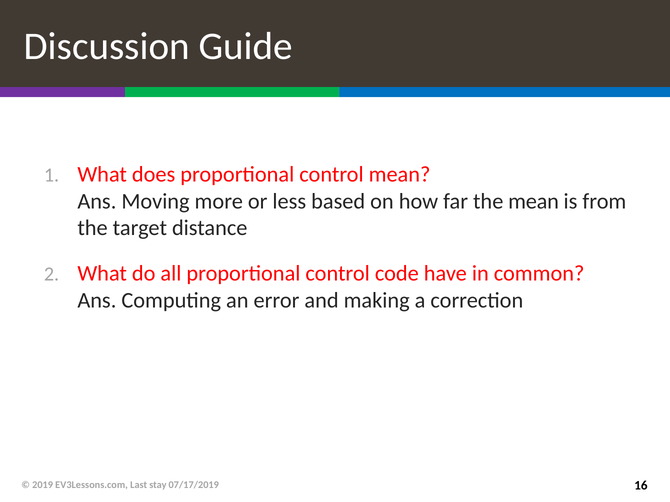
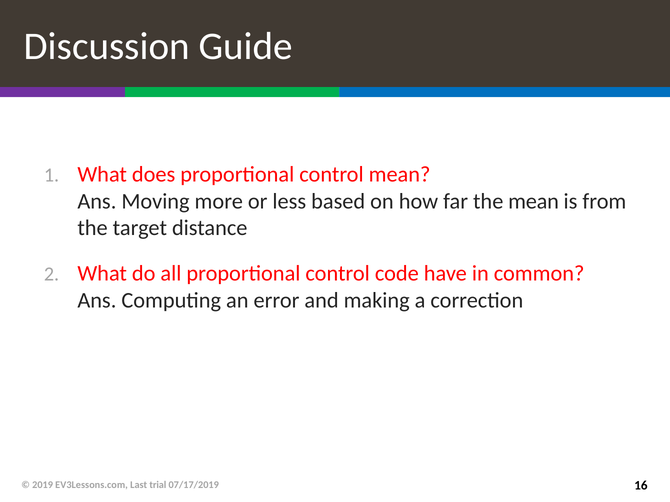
stay: stay -> trial (158, 486)
